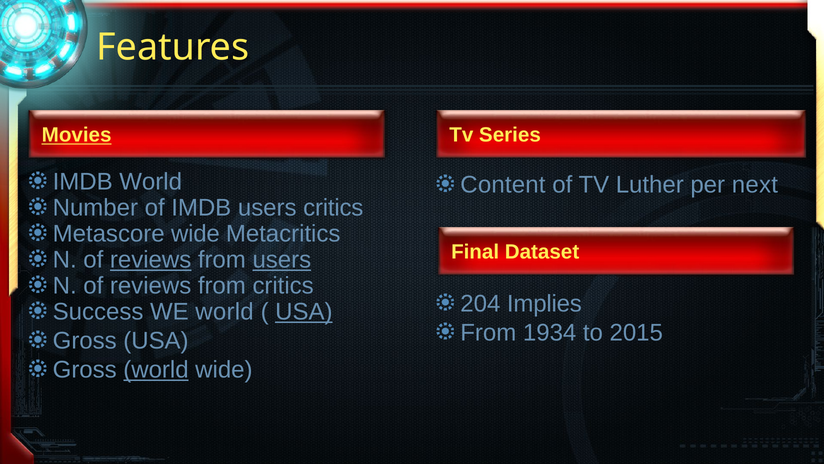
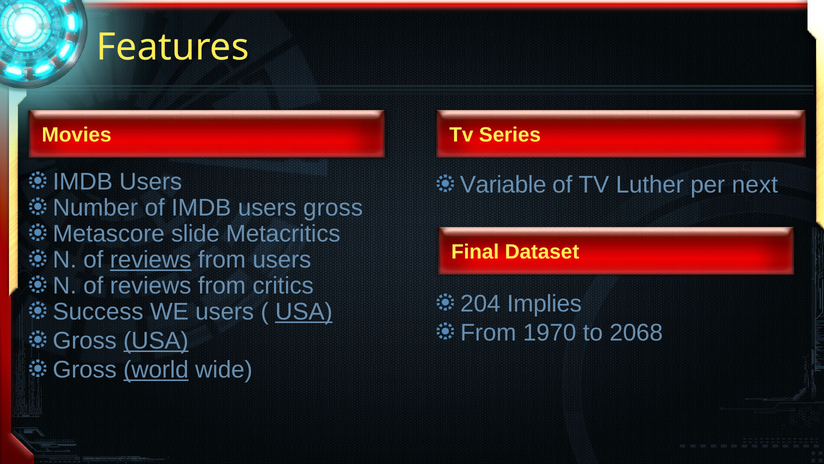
Movies underline: present -> none (77, 135)
World: World -> Users (151, 182)
Content: Content -> Variable (503, 185)
users critics: critics -> gross (333, 208)
Metascore wide: wide -> slide (195, 233)
users underline: present -> none (282, 259)
WE world: world -> users (225, 311)
1934: 1934 -> 1970 (550, 332)
2015: 2015 -> 2068 (636, 332)
USA underline: none -> present (156, 341)
